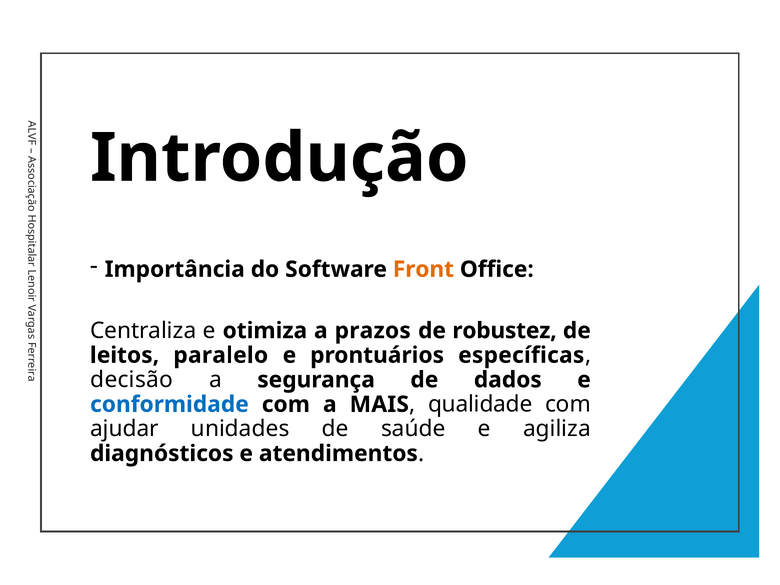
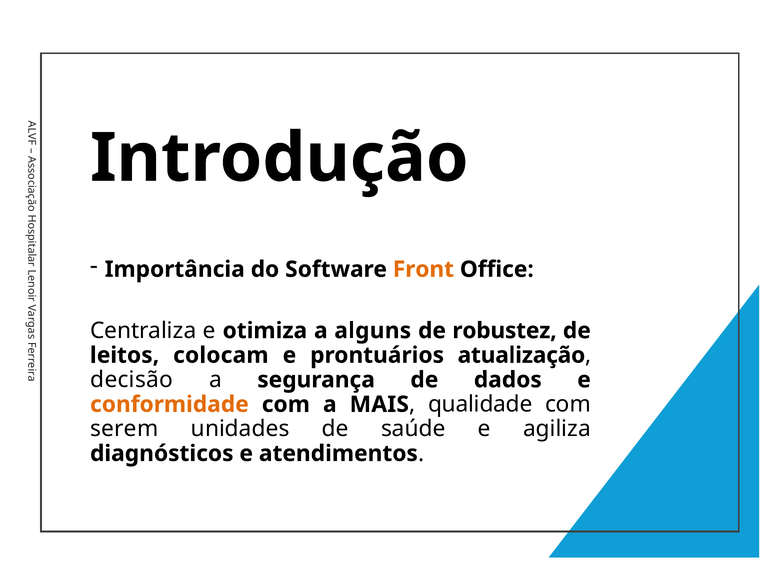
prazos: prazos -> alguns (373, 331)
paralelo: paralelo -> colocam (221, 355)
específicas: específicas -> atualização (521, 355)
conformidade colour: blue -> orange (169, 404)
ajudar: ajudar -> serem (124, 429)
